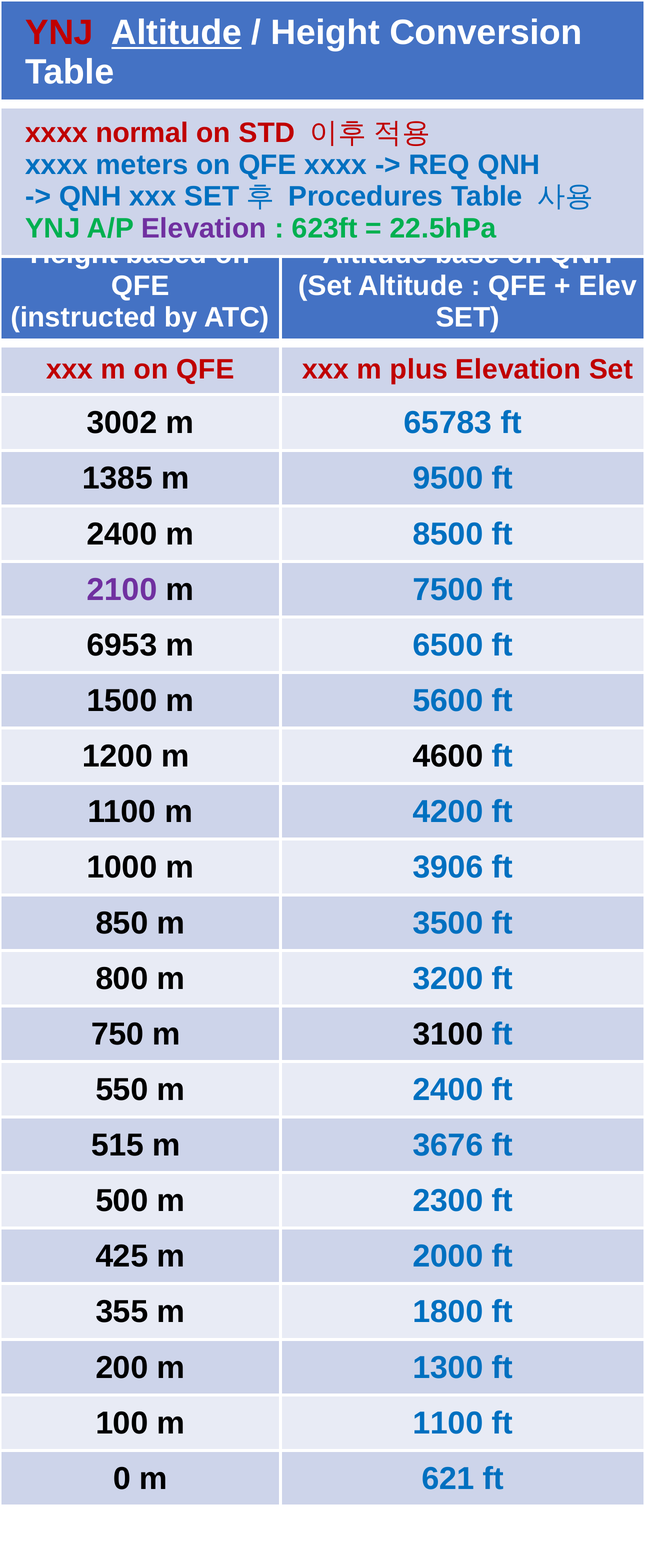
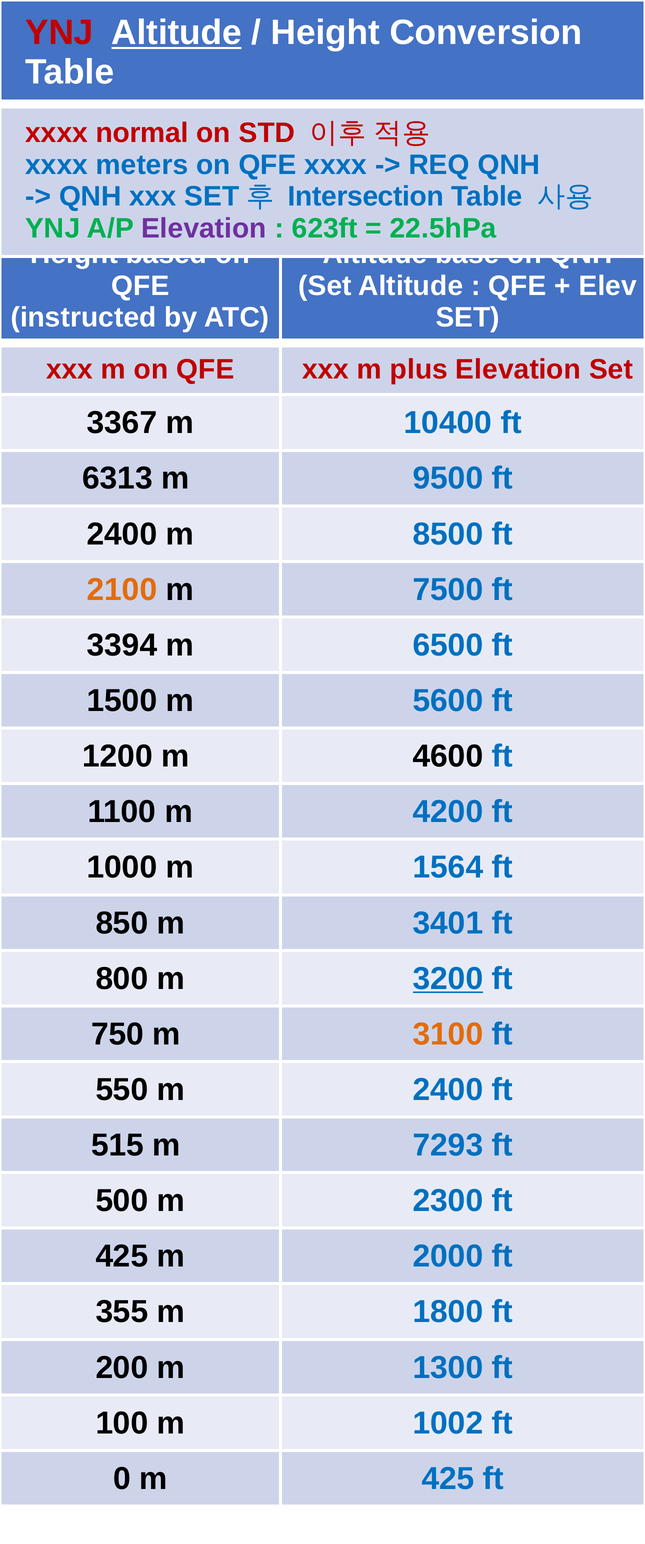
Procedures: Procedures -> Intersection (366, 197)
3002: 3002 -> 3367 (122, 423)
65783: 65783 -> 10400 (448, 423)
1385: 1385 -> 6313 (117, 478)
2100 colour: purple -> orange (122, 589)
6953: 6953 -> 3394 (122, 645)
3906: 3906 -> 1564 (448, 867)
3500: 3500 -> 3401 (448, 923)
3200 underline: none -> present (448, 978)
3100 colour: black -> orange (448, 1034)
3676: 3676 -> 7293 (448, 1145)
m 1100: 1100 -> 1002 (448, 1422)
m 621: 621 -> 425 (448, 1478)
